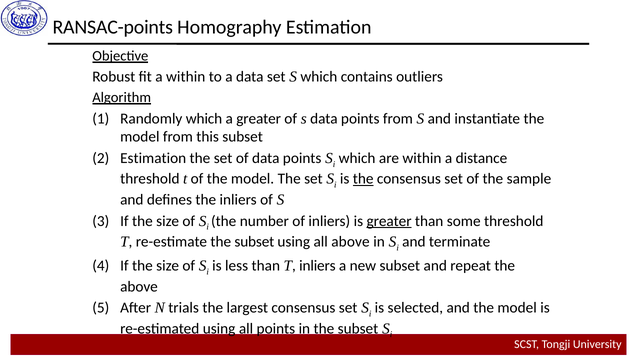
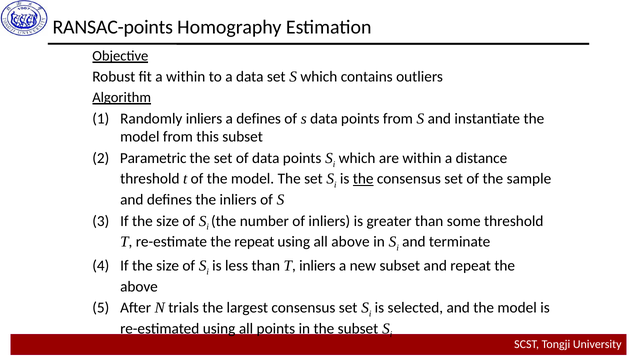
Randomly which: which -> inliers (204, 119)
a greater: greater -> defines (259, 119)
Estimation: Estimation -> Parametric (153, 158)
greater underline: present -> none (389, 221)
re-estimate the subset: subset -> repeat (254, 242)
